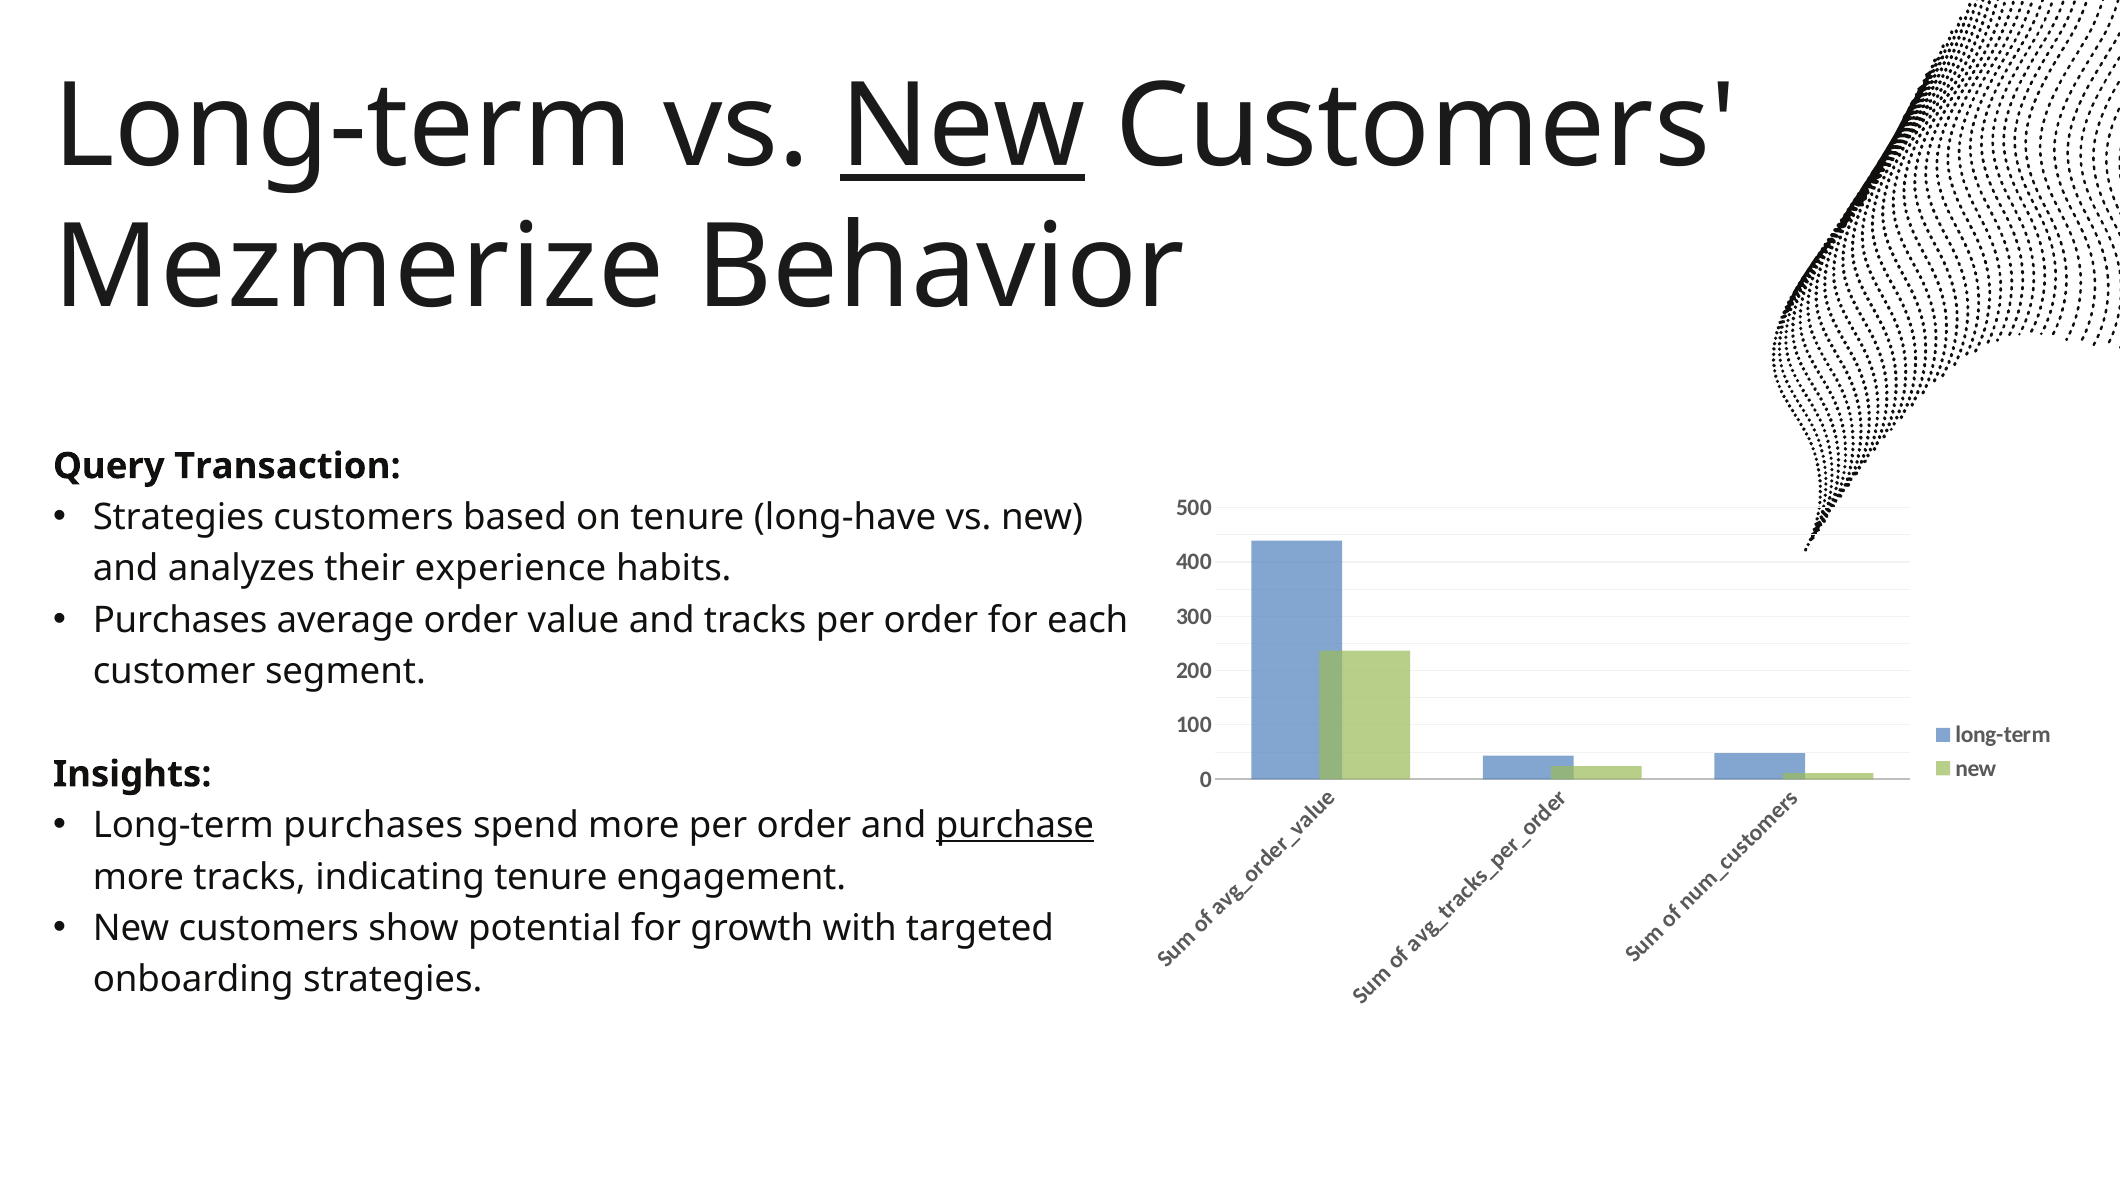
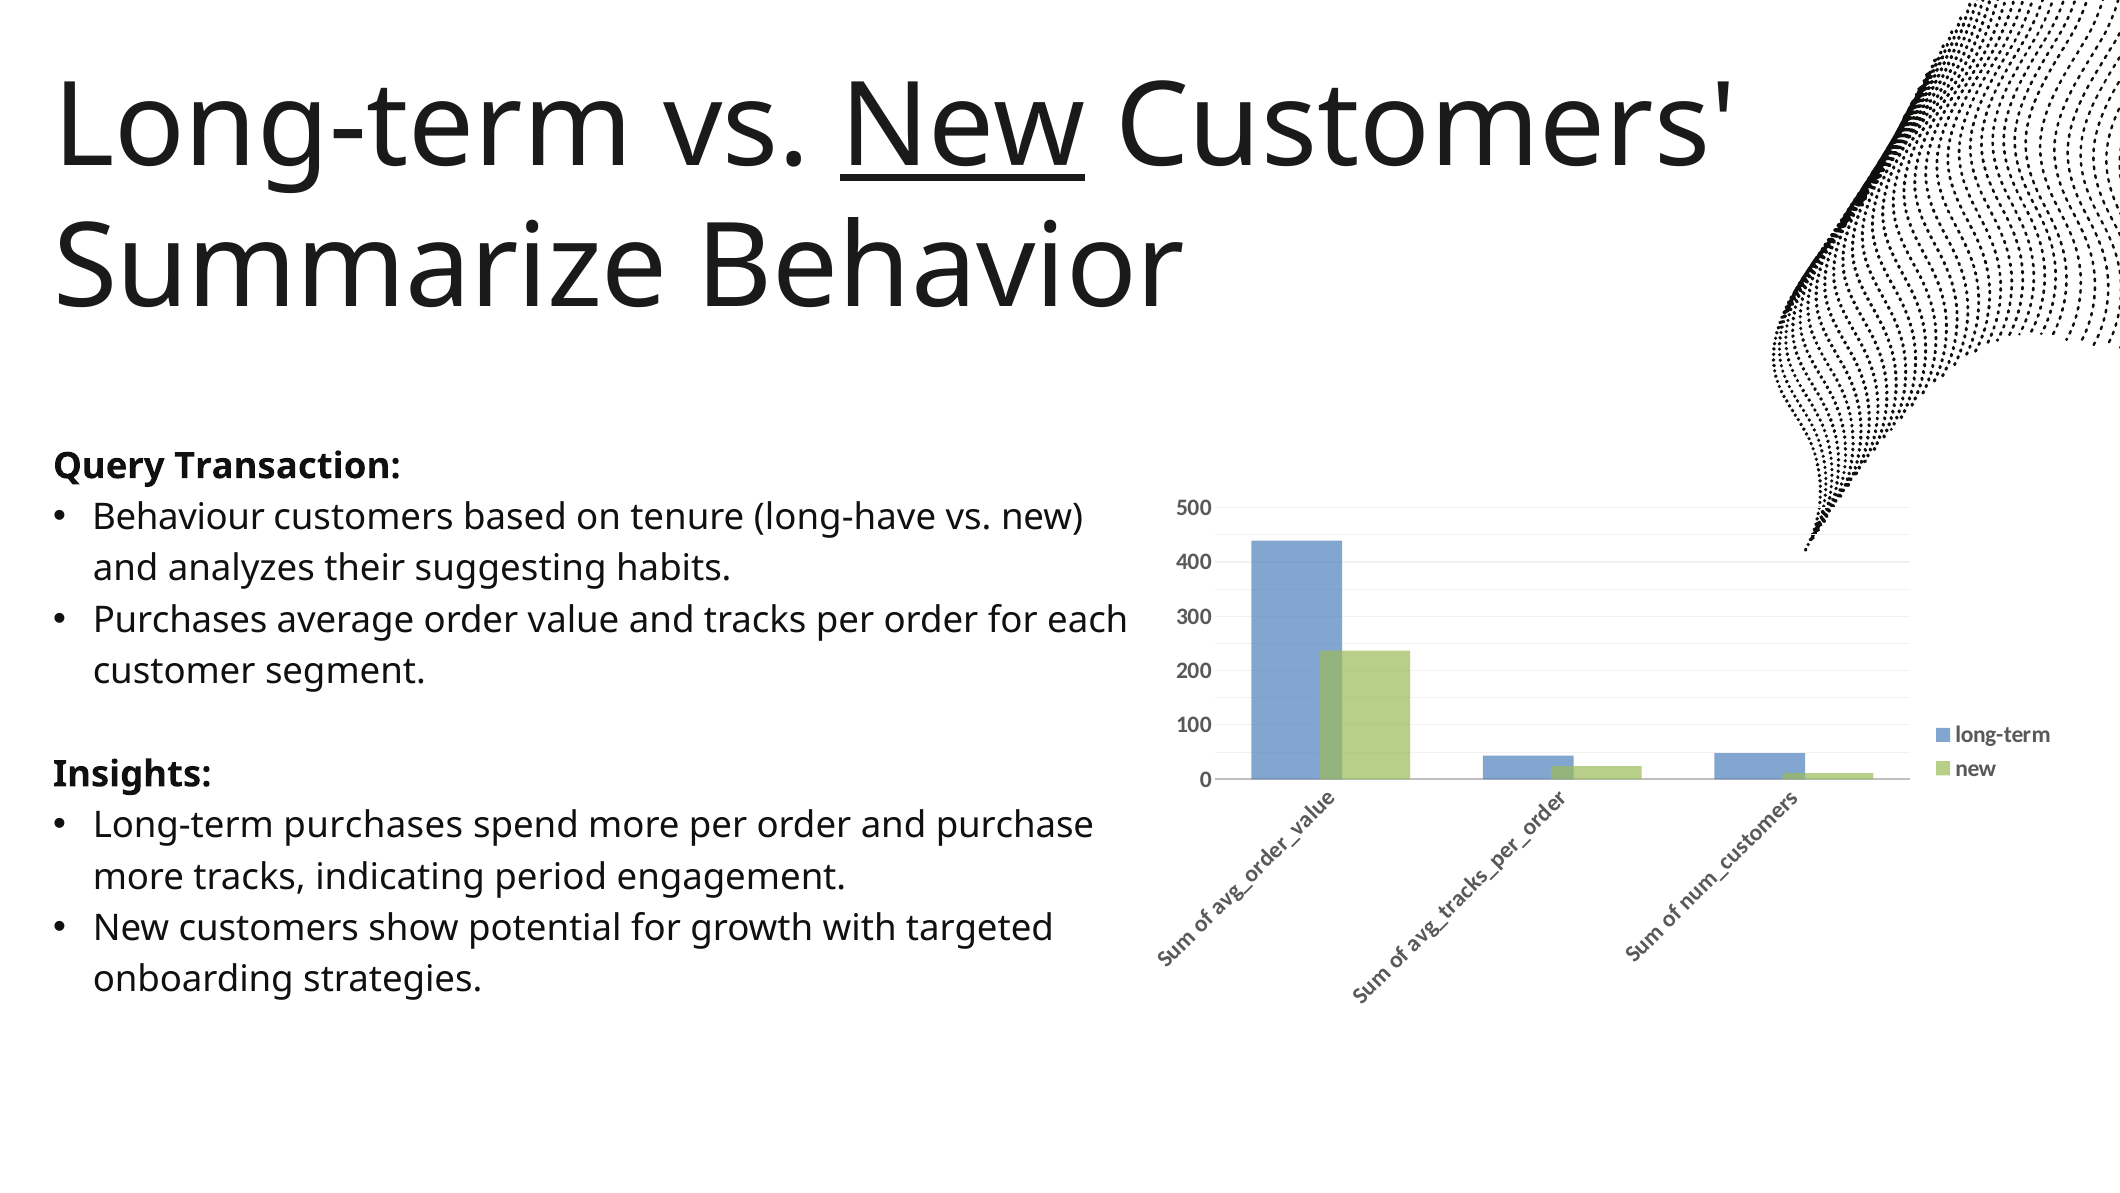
Mezmerize: Mezmerize -> Summarize (360, 267)
Strategies: Strategies -> Behaviour (179, 517)
experience: experience -> suggesting (511, 569)
purchase underline: present -> none (1015, 825)
indicating tenure: tenure -> period (551, 877)
